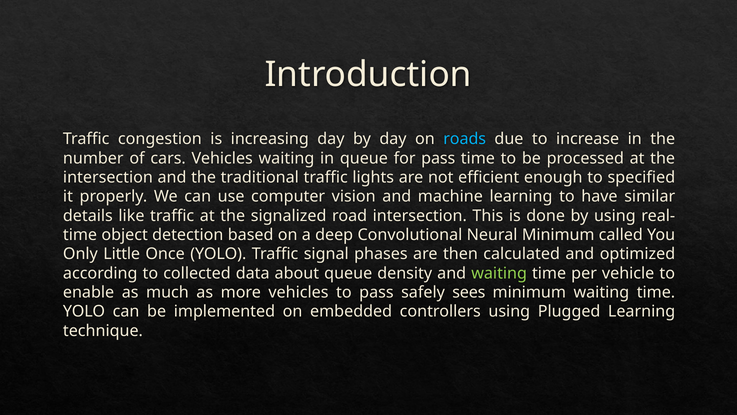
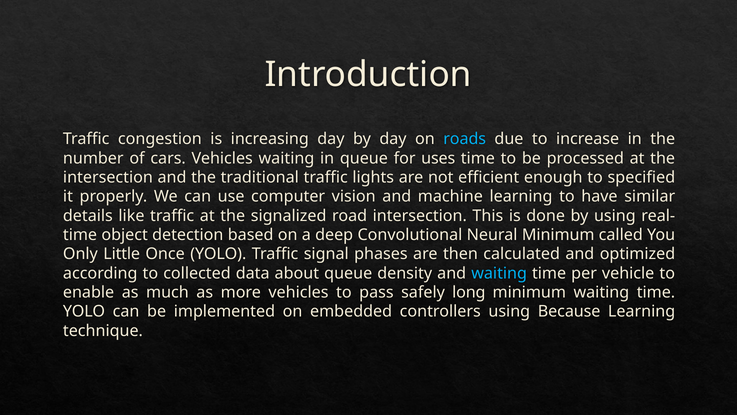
for pass: pass -> uses (438, 158)
waiting colour: light green -> light blue (499, 273)
sees: sees -> long (469, 292)
Plugged: Plugged -> Because (569, 311)
